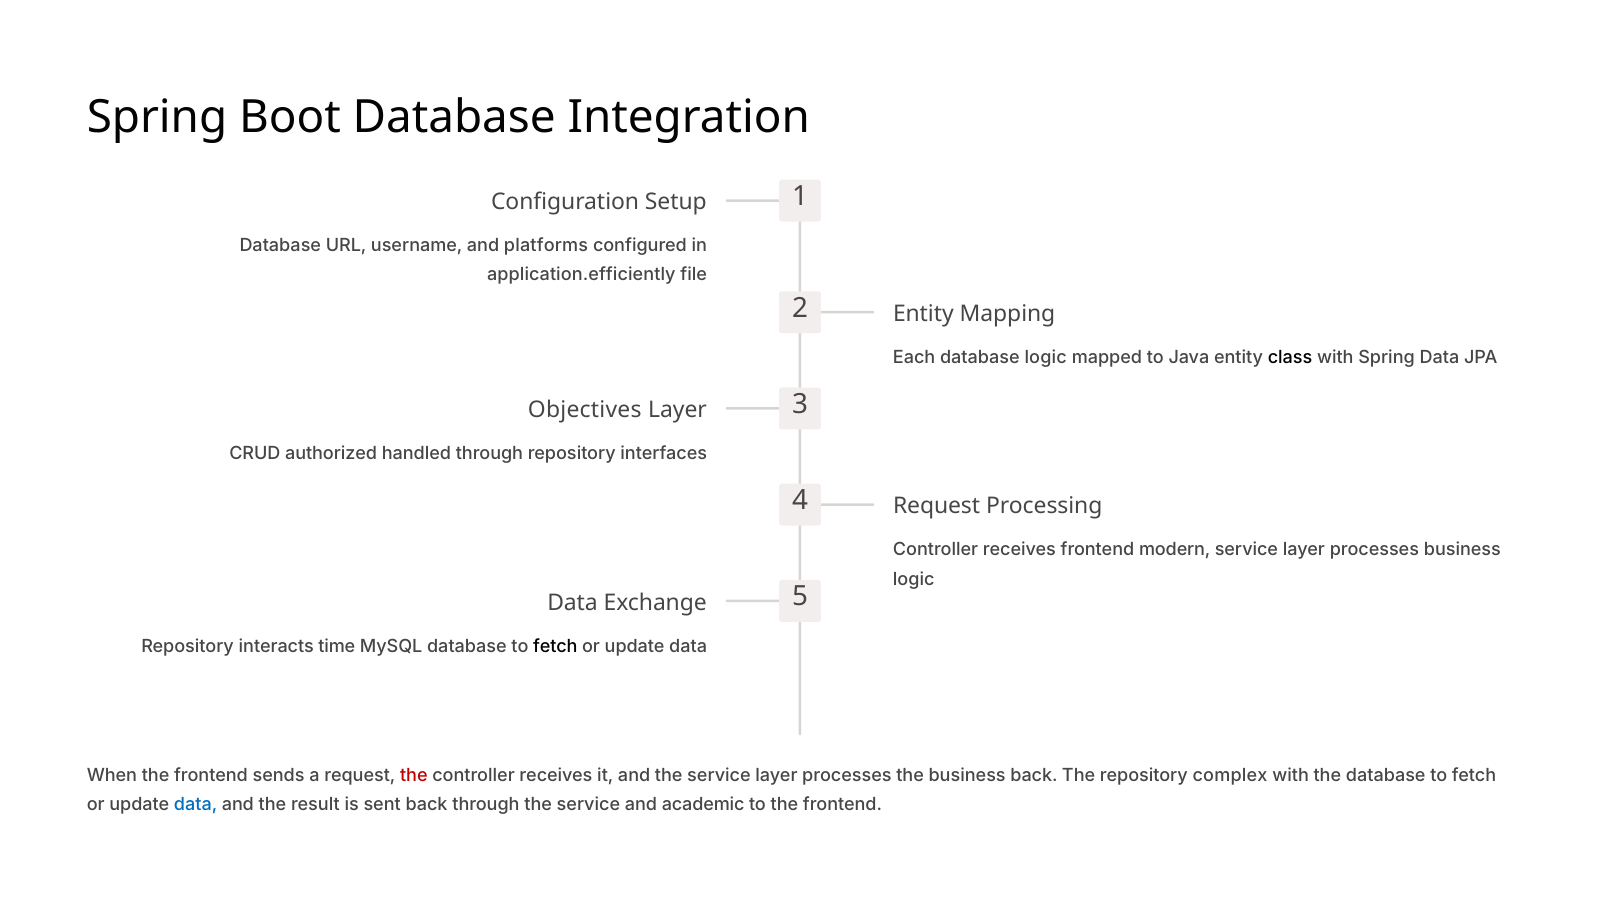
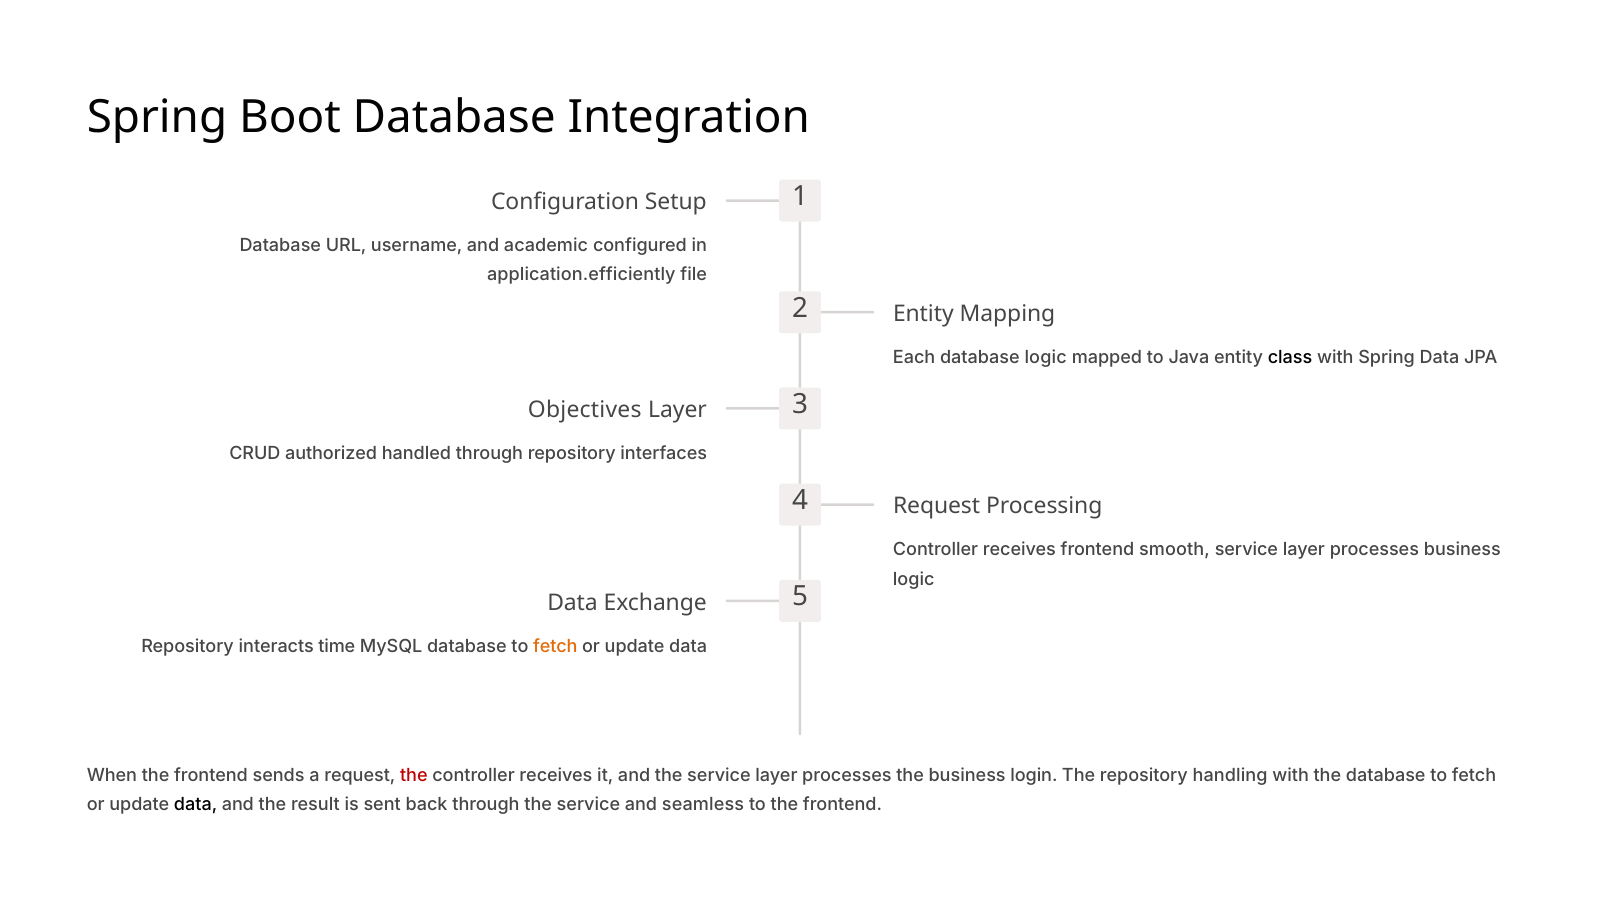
platforms: platforms -> academic (546, 246)
modern: modern -> smooth (1175, 550)
fetch colour: black -> orange (555, 646)
business back: back -> login (1034, 776)
complex: complex -> handling (1230, 776)
data colour: blue -> black (196, 805)
academic: academic -> seamless (703, 805)
